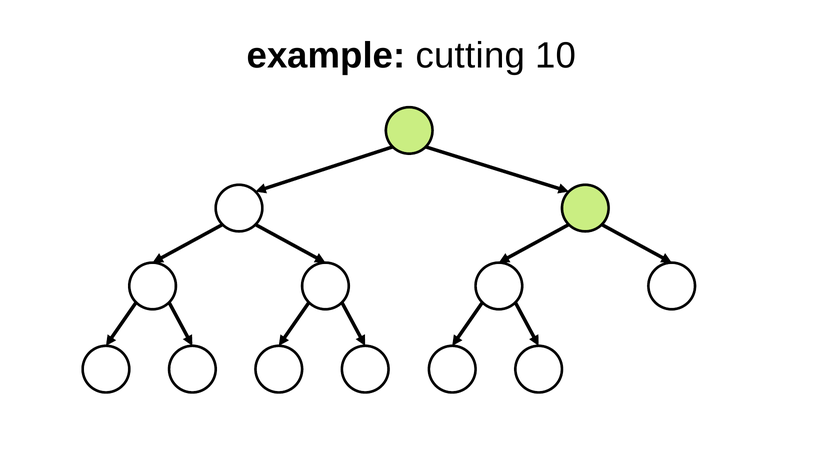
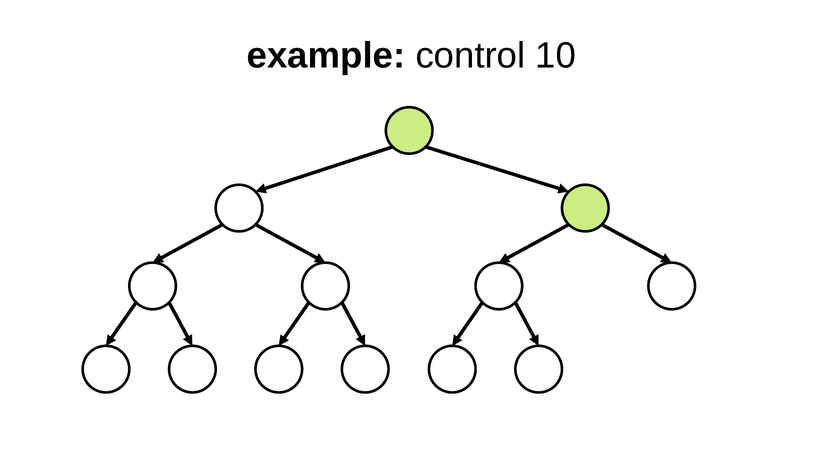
cutting: cutting -> control (470, 55)
